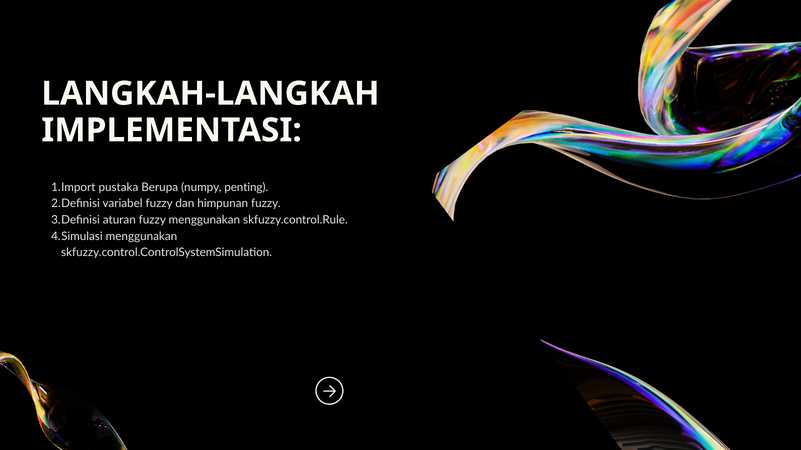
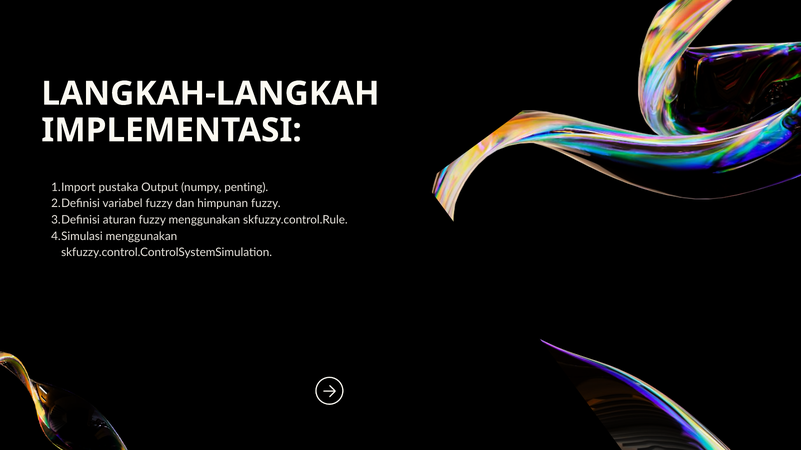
Berupa: Berupa -> Output (160, 187)
